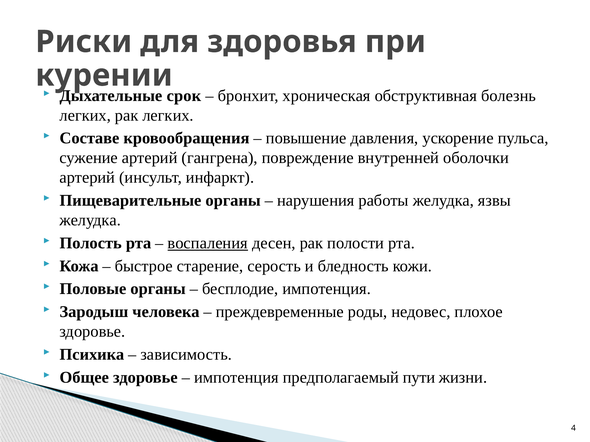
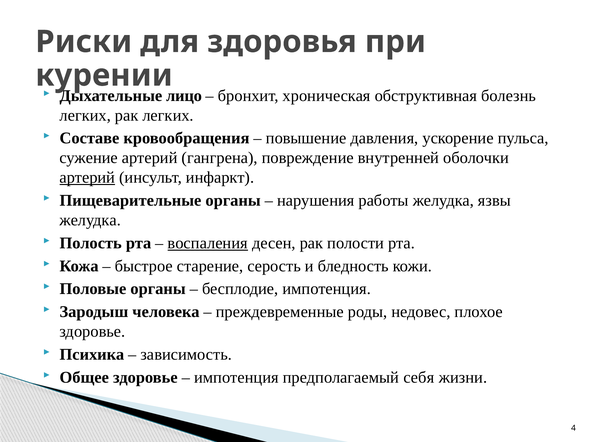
срок: срок -> лицо (184, 96)
артерий underline: none -> present (87, 178)
пути: пути -> себя (419, 378)
